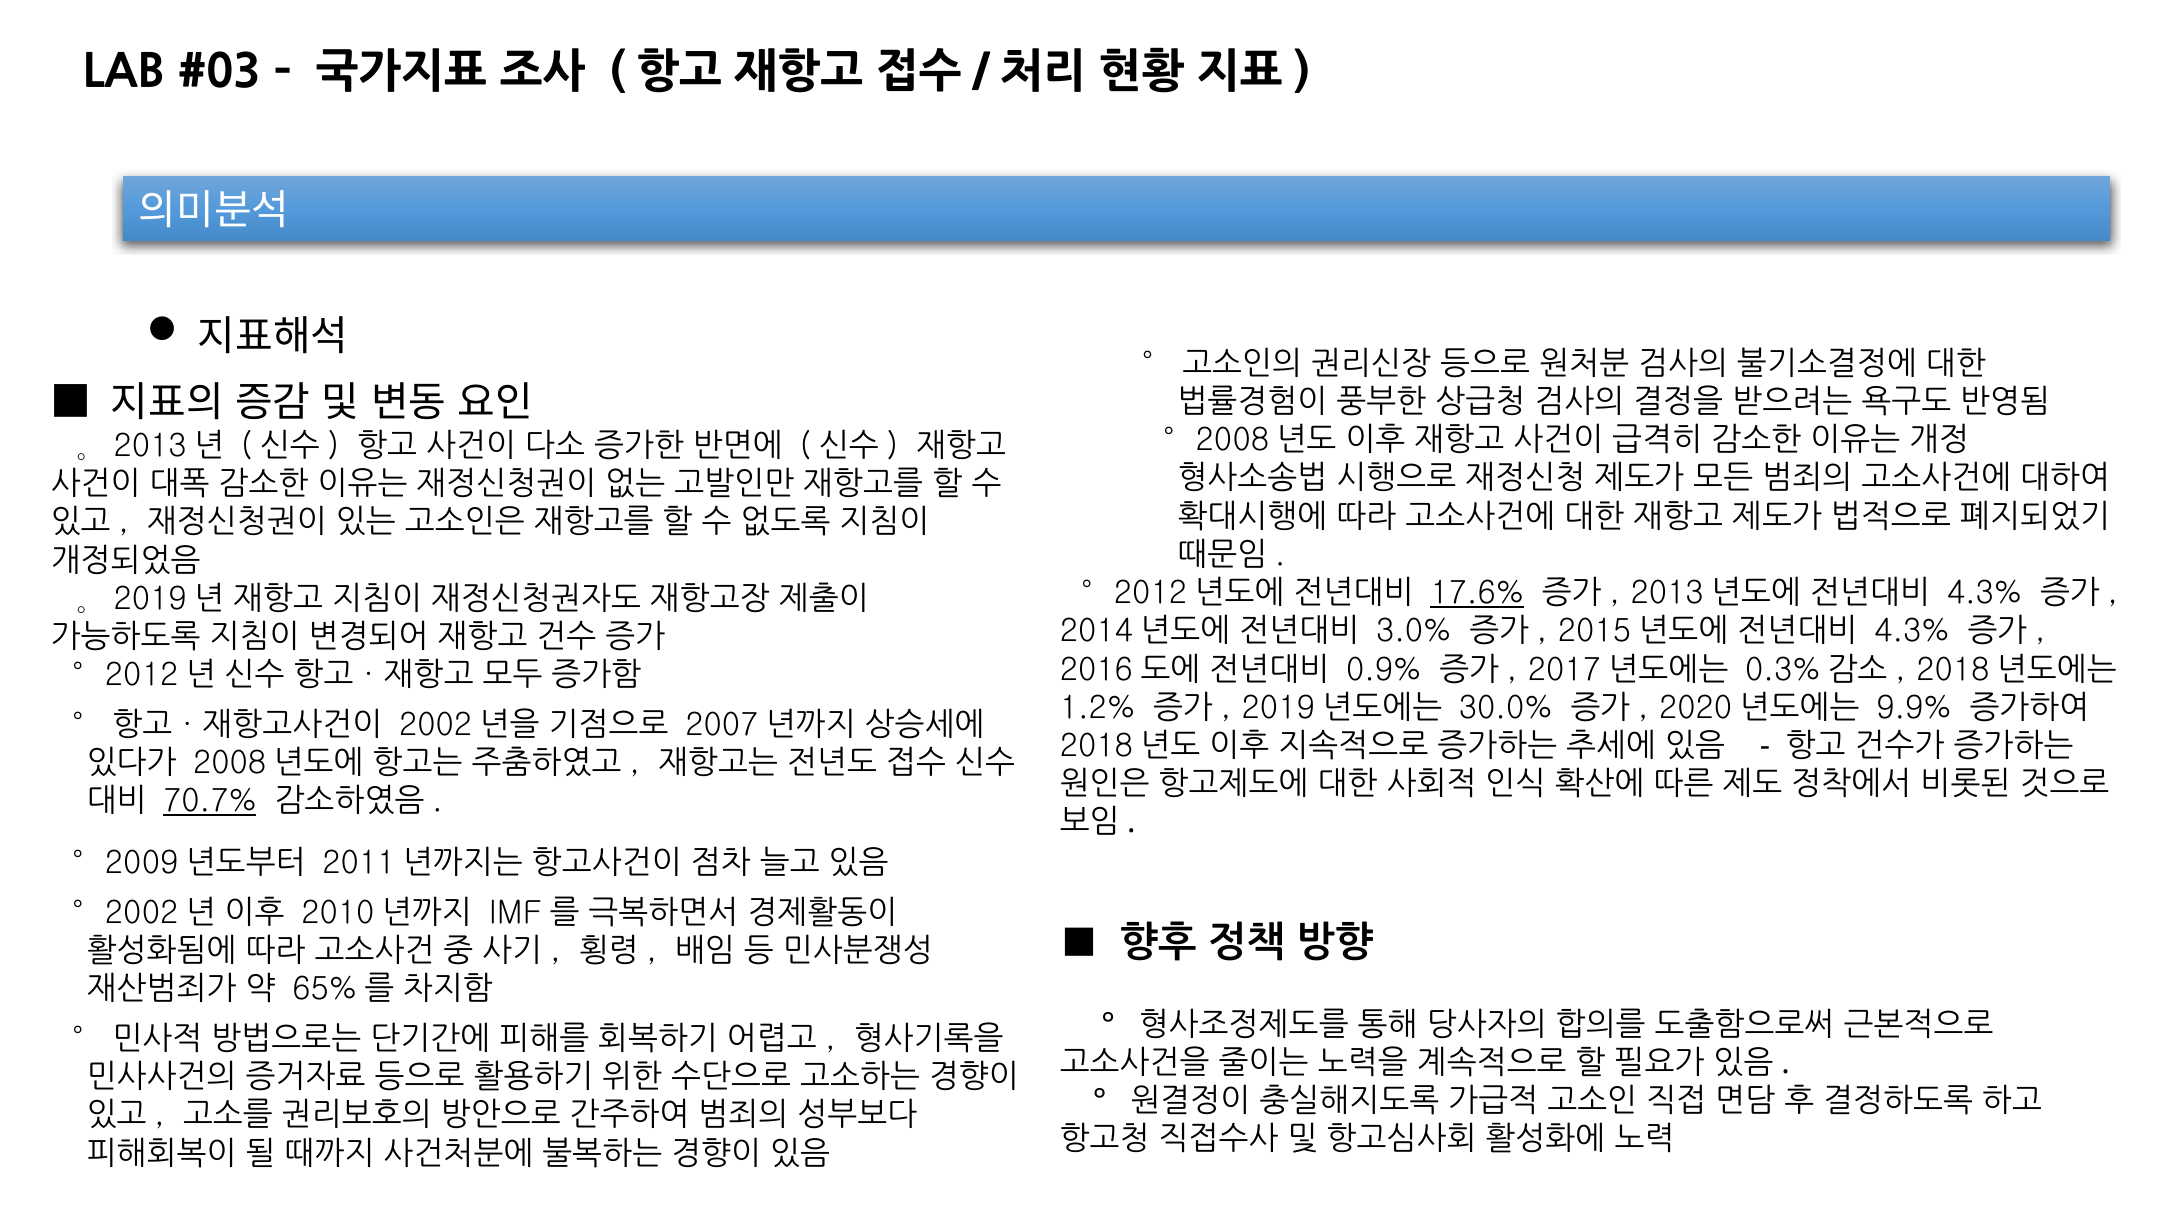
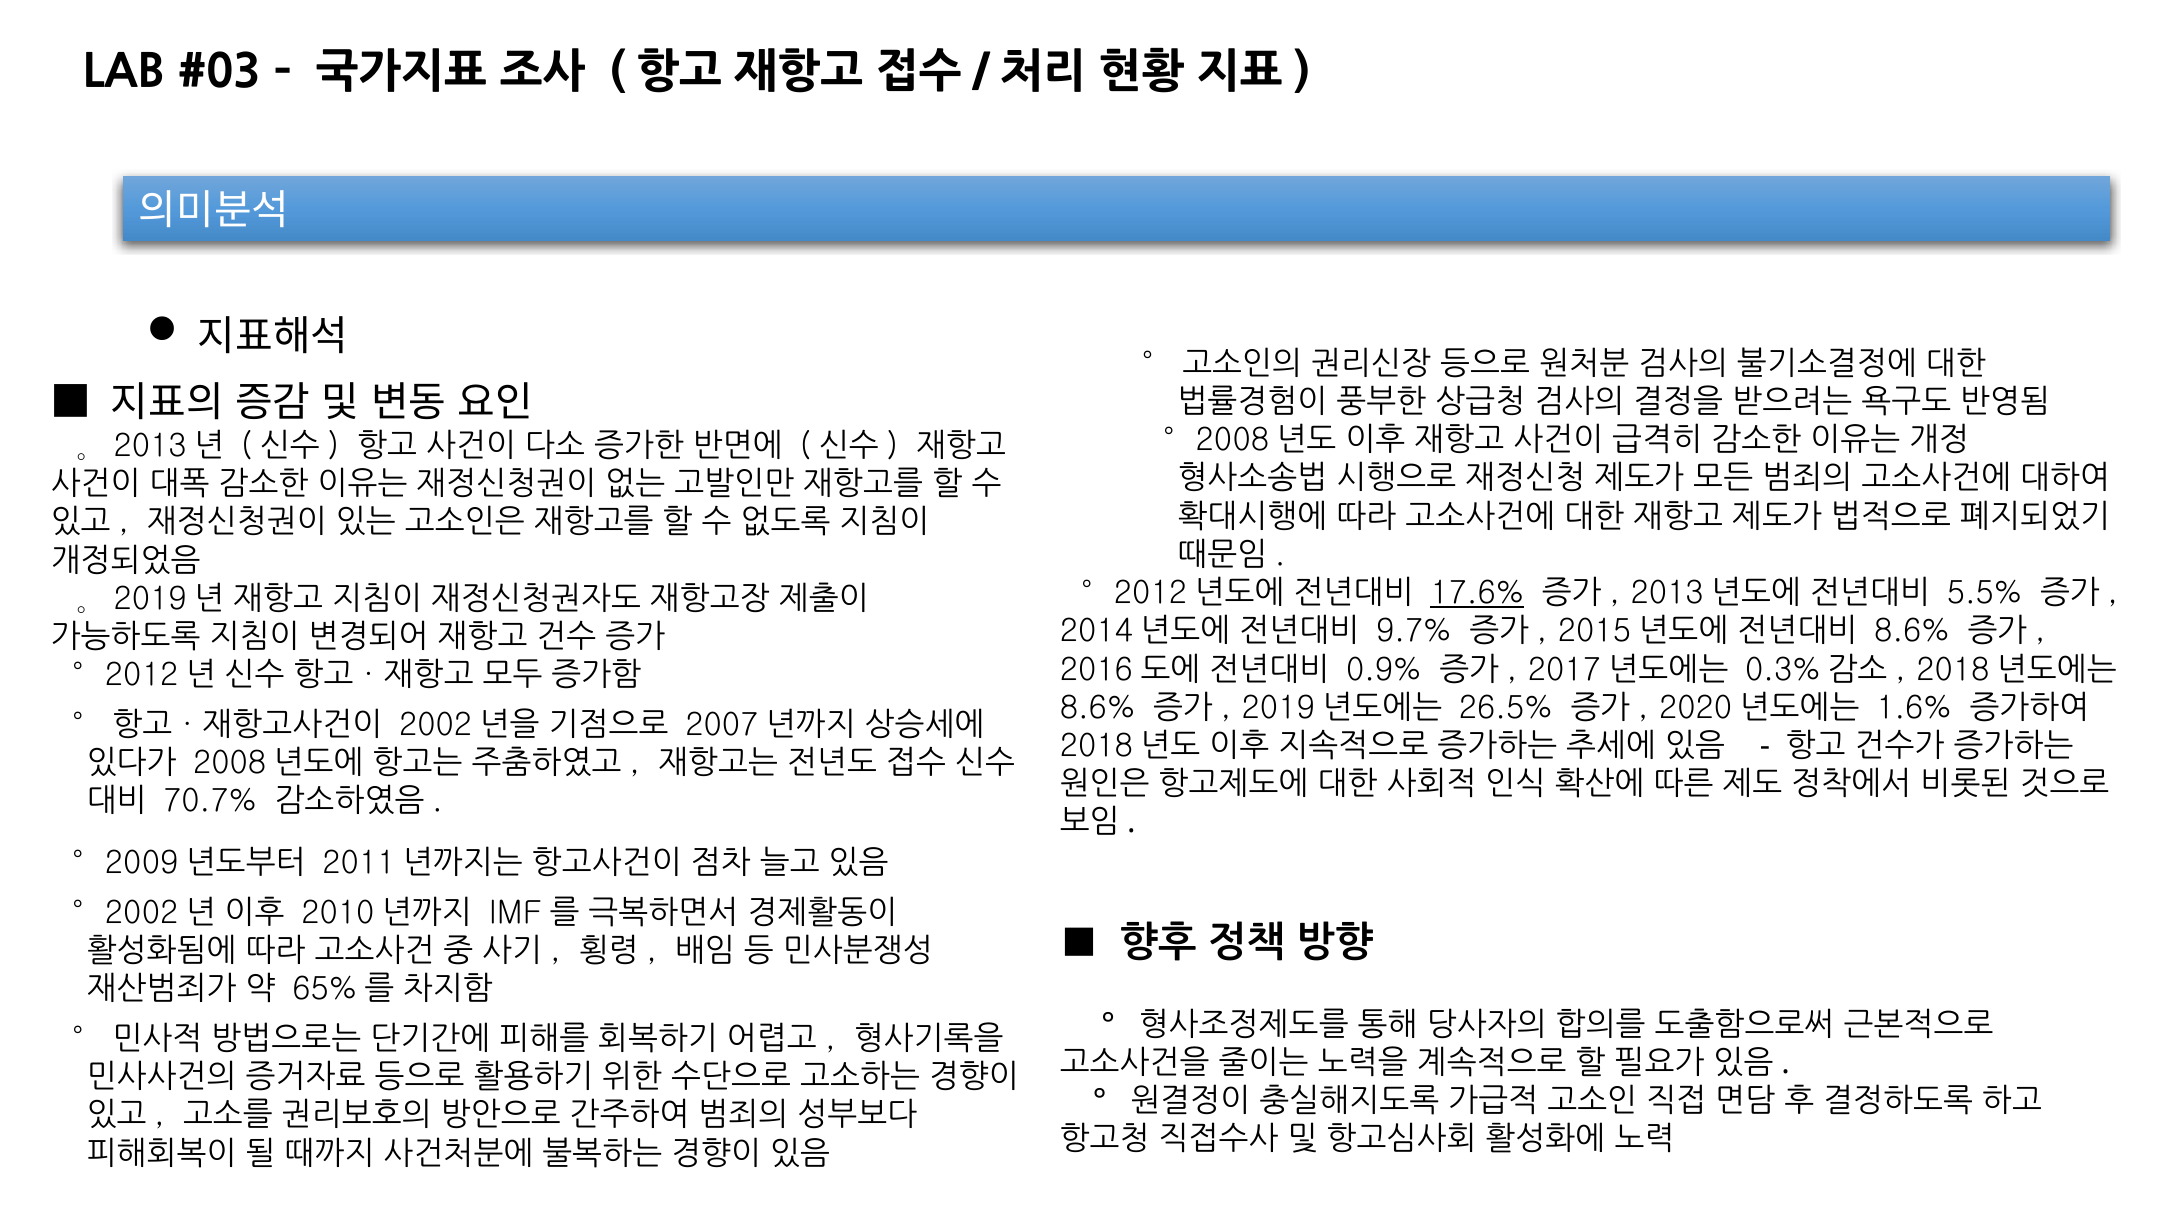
4.3%: 4.3% -> 5.5% (1984, 593)
3.0%: 3.0% -> 9.7% (1414, 631)
4.3%: 4.3% -> 8.6% (1912, 631)
1.2%: 1.2% -> 8.6% (1097, 708)
30.0%: 30.0% -> 26.5% (1506, 708)
9.9%: 9.9% -> 1.6% (1914, 708)
70.7% underline: present -> none (210, 801)
